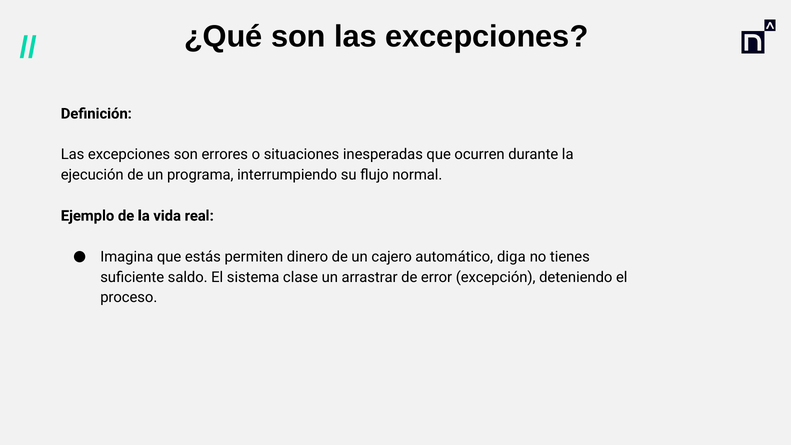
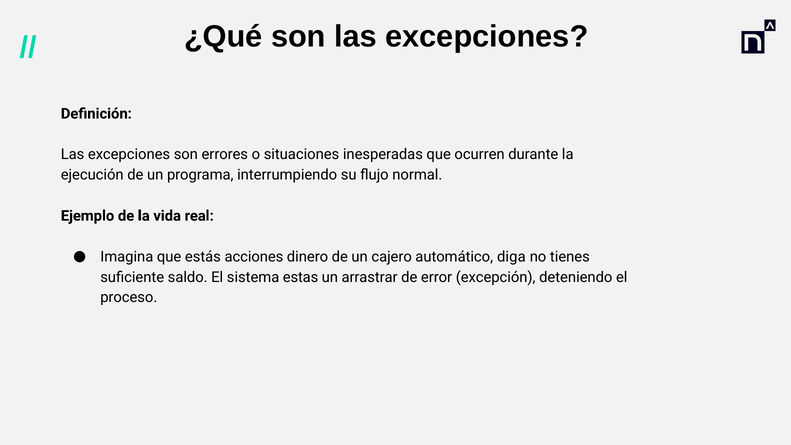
permiten: permiten -> acciones (254, 257)
clase: clase -> estas (301, 277)
